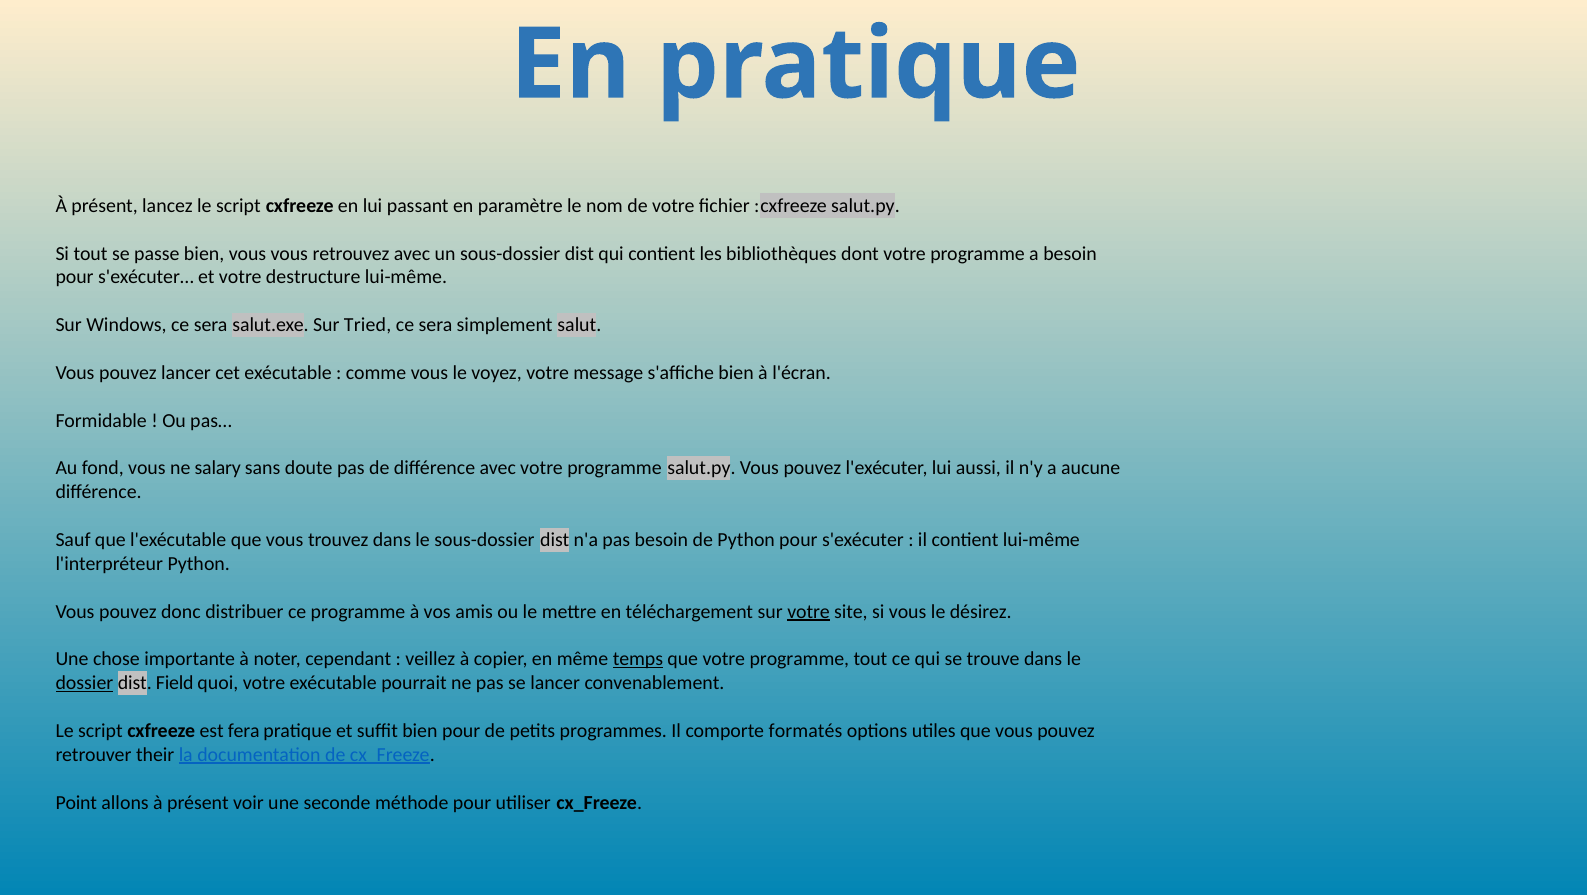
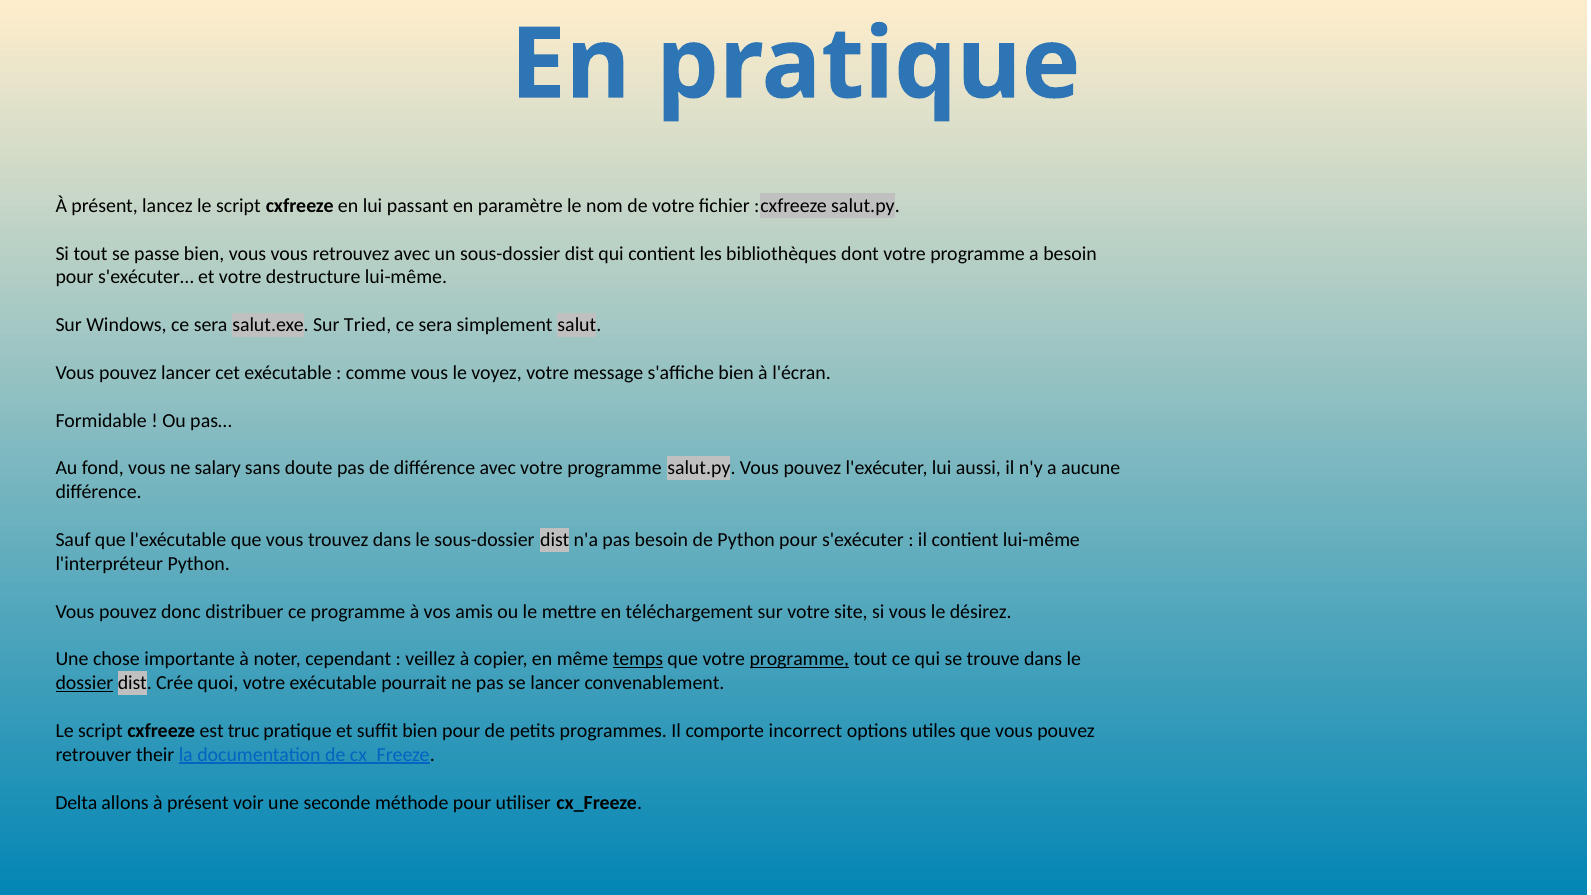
votre underline: present -> none (809, 611)
programme underline: none -> present (799, 659)
Field: Field -> Crée (175, 683)
fera: fera -> truc (244, 731)
formatés: formatés -> incorrect (805, 731)
Point: Point -> Delta (76, 803)
